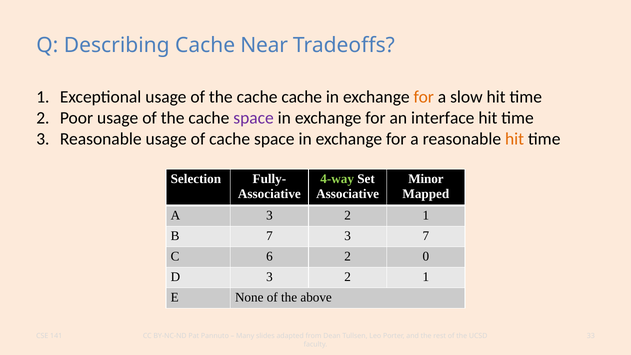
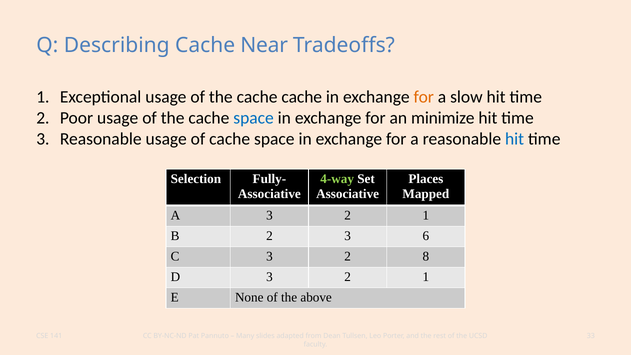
space colour: purple -> blue (254, 118)
interface: interface -> minimize (443, 118)
hit colour: orange -> blue (515, 139)
Minor: Minor -> Places (426, 179)
B 7: 7 -> 2 (269, 236)
3 7: 7 -> 6 (426, 236)
C 6: 6 -> 3 (269, 256)
0: 0 -> 8 (426, 256)
